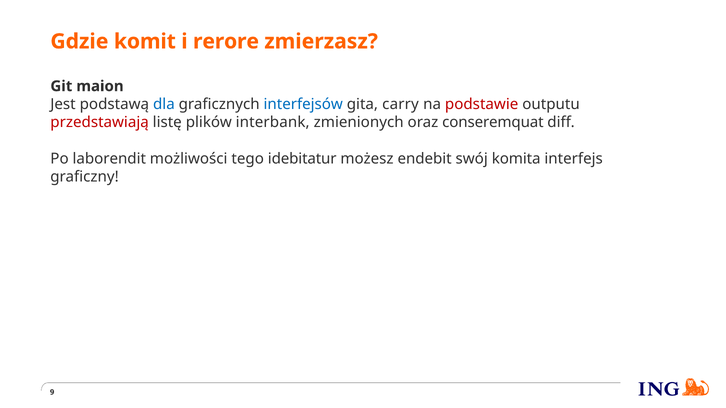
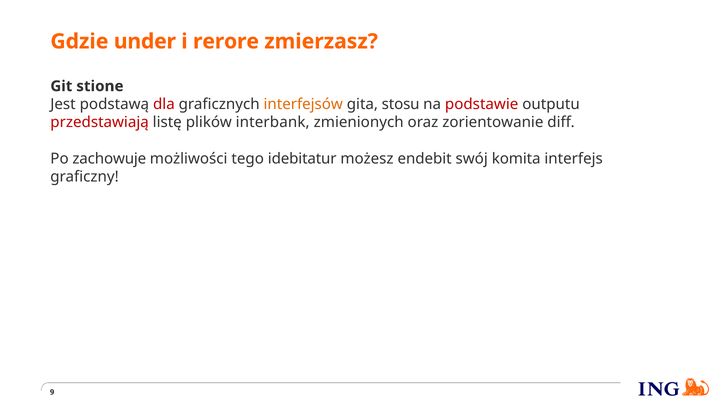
komit: komit -> under (145, 41)
maion: maion -> stione (100, 86)
dla colour: blue -> red (164, 104)
interfejsów colour: blue -> orange (303, 104)
carry: carry -> stosu (401, 104)
conseremquat: conseremquat -> zorientowanie (493, 123)
laborendit: laborendit -> zachowuje (109, 159)
